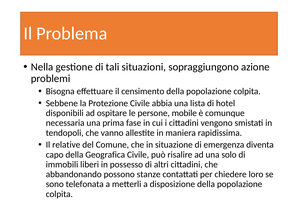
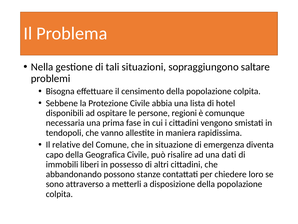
azione: azione -> saltare (255, 67)
mobile: mobile -> regioni (184, 113)
solo: solo -> dati (229, 154)
telefonata: telefonata -> attraverso (85, 184)
